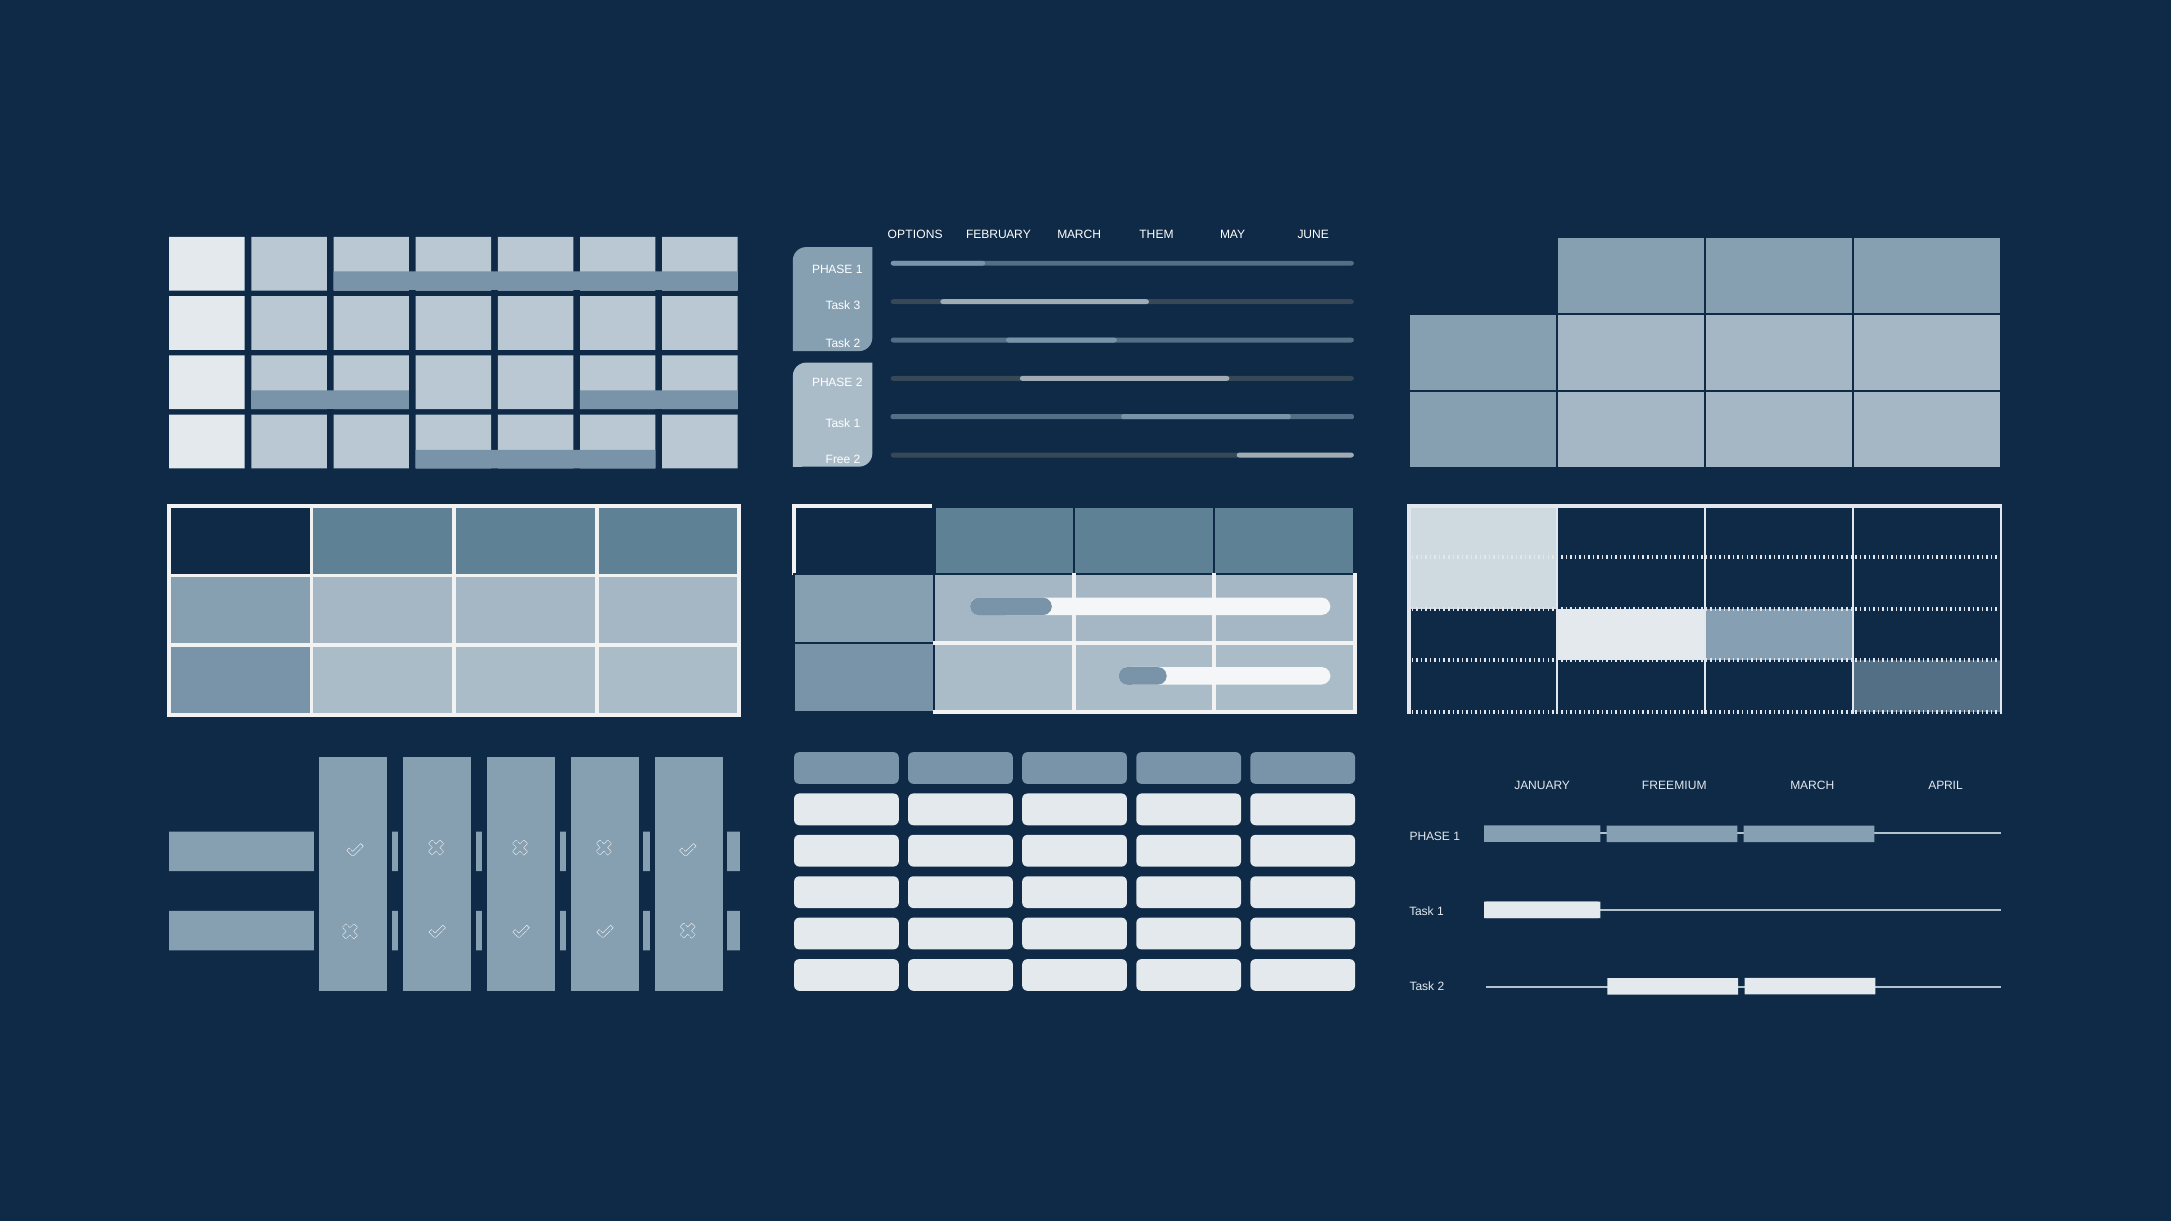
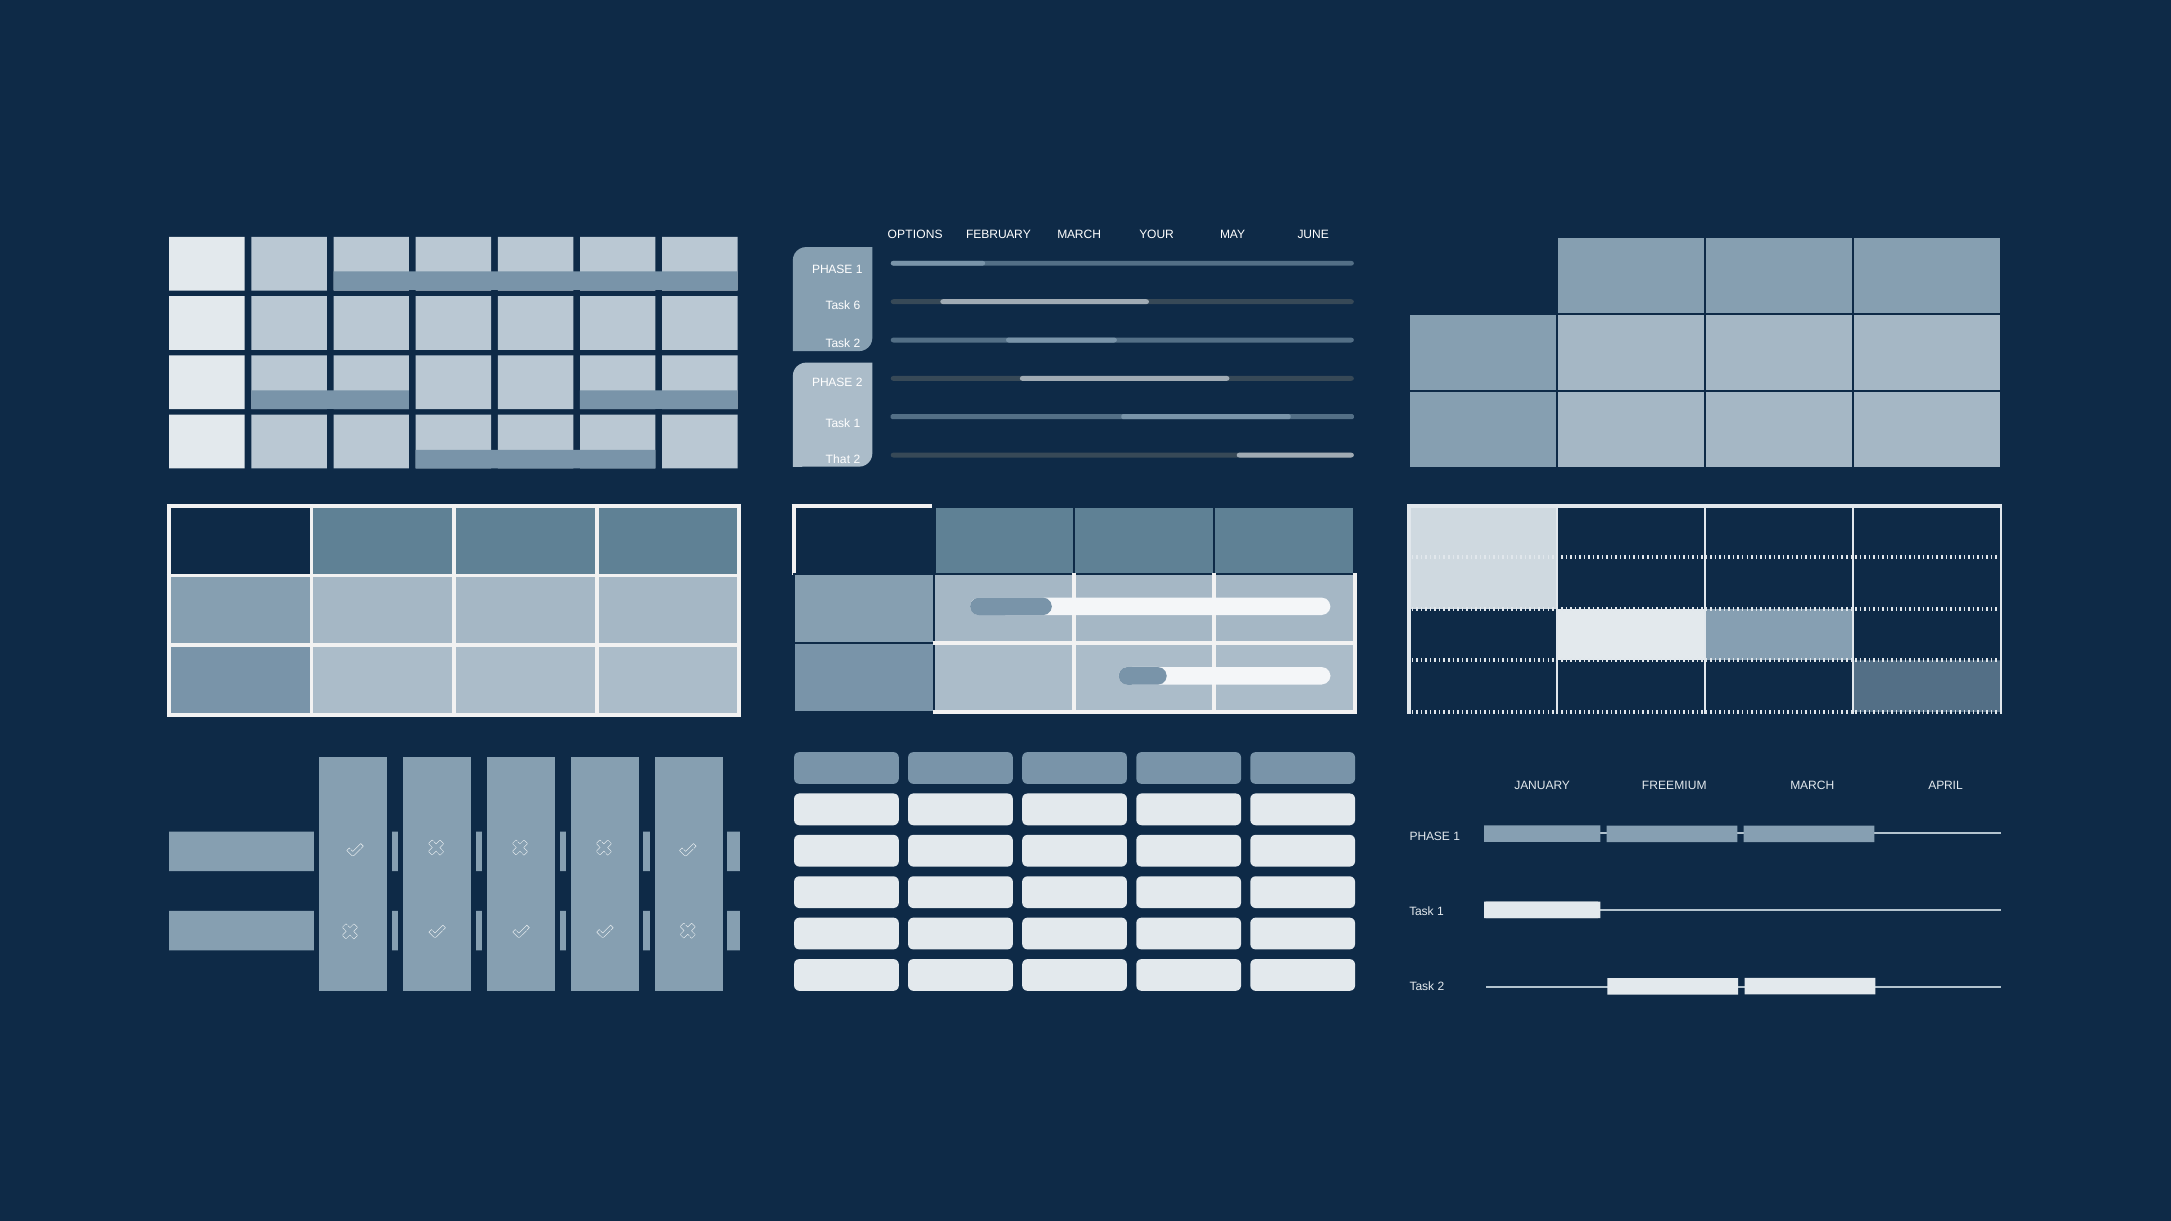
THEM: THEM -> YOUR (1157, 234)
3: 3 -> 6 (857, 306)
Free: Free -> That (838, 460)
